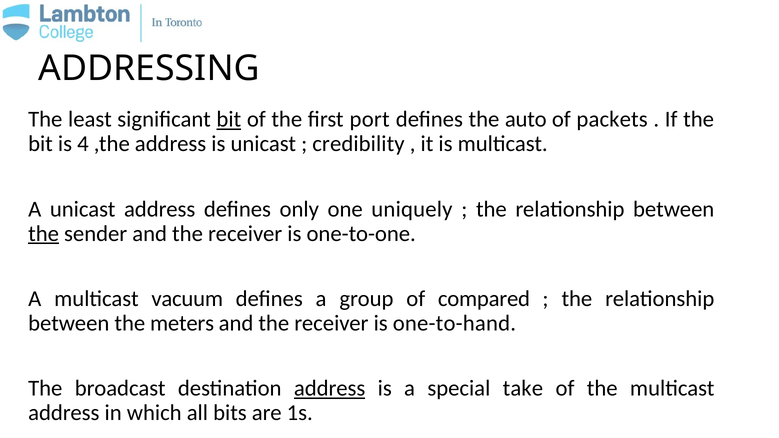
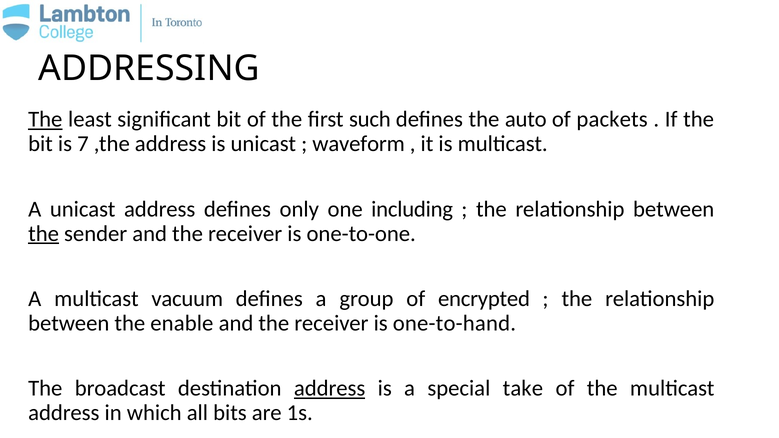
The underline: none -> present (45, 119)
bit underline: present -> none (229, 119)
port: port -> such (370, 119)
4: 4 -> 7 (83, 144)
credibility: credibility -> waveform (359, 144)
uniquely: uniquely -> including (412, 209)
compared: compared -> encrypted (484, 299)
meters: meters -> enable (182, 323)
